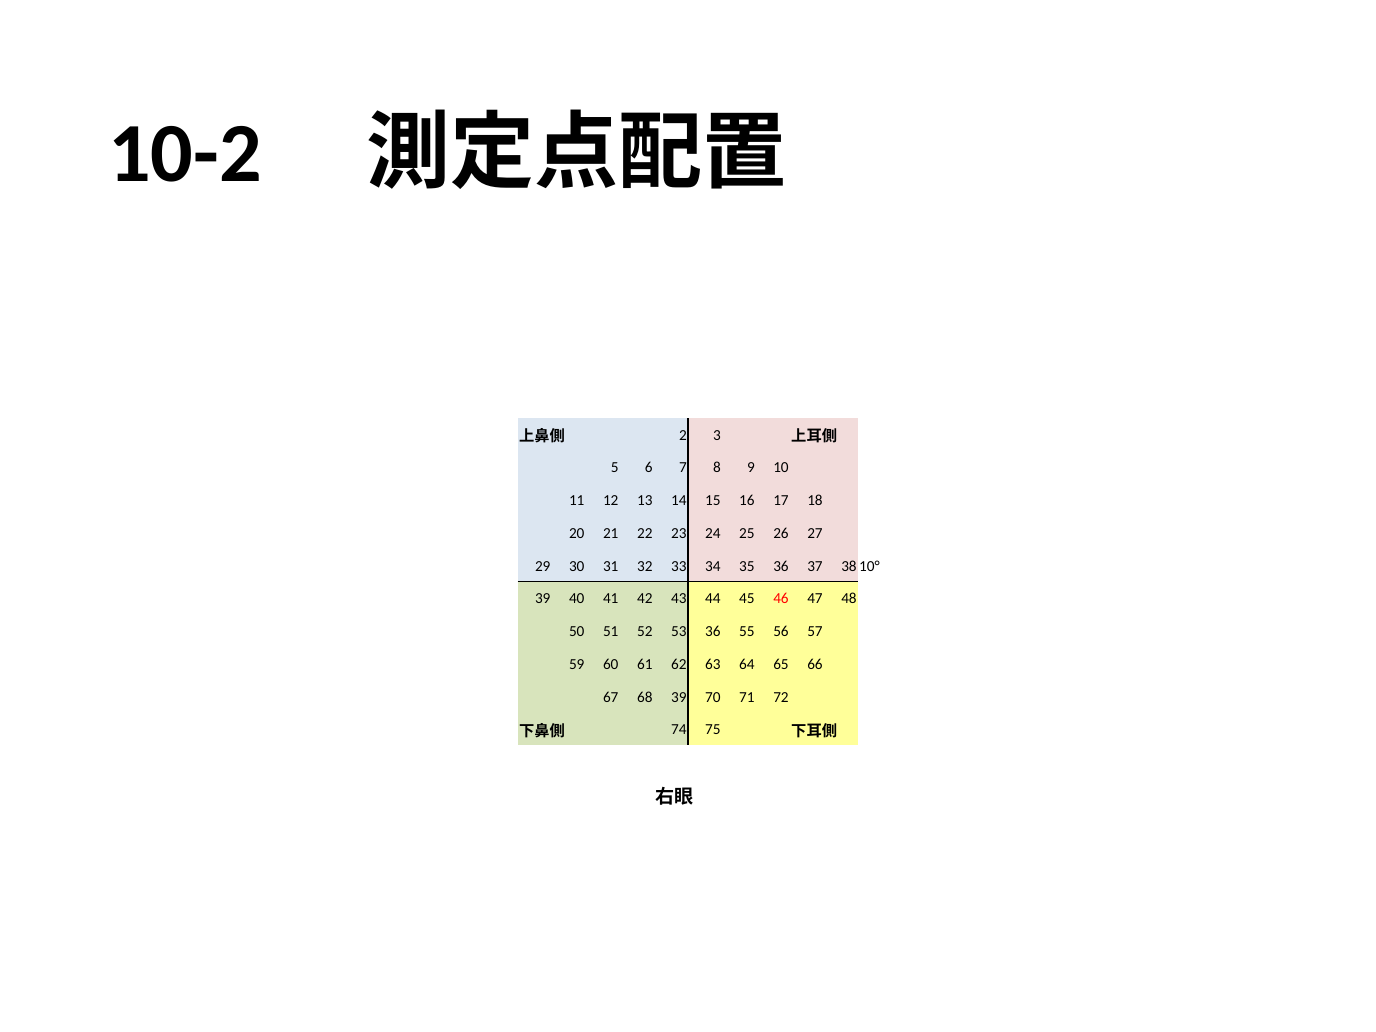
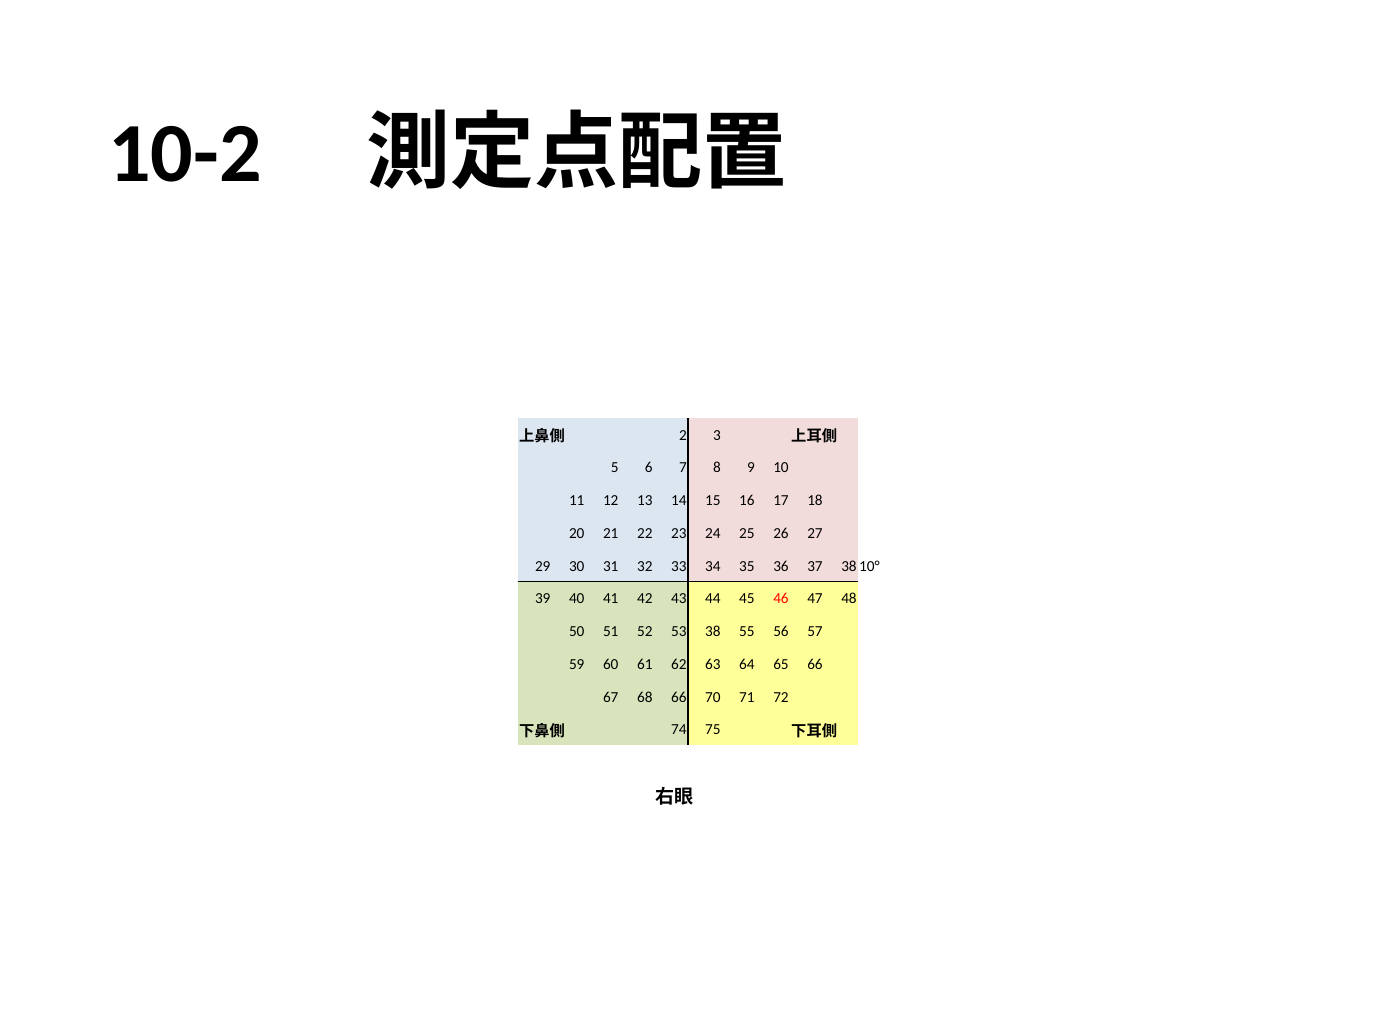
53 36: 36 -> 38 (713, 632)
68 39: 39 -> 66 (679, 697)
